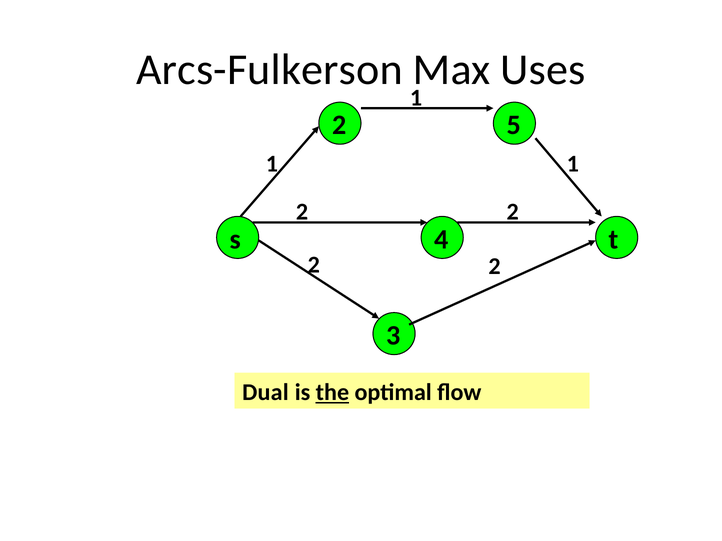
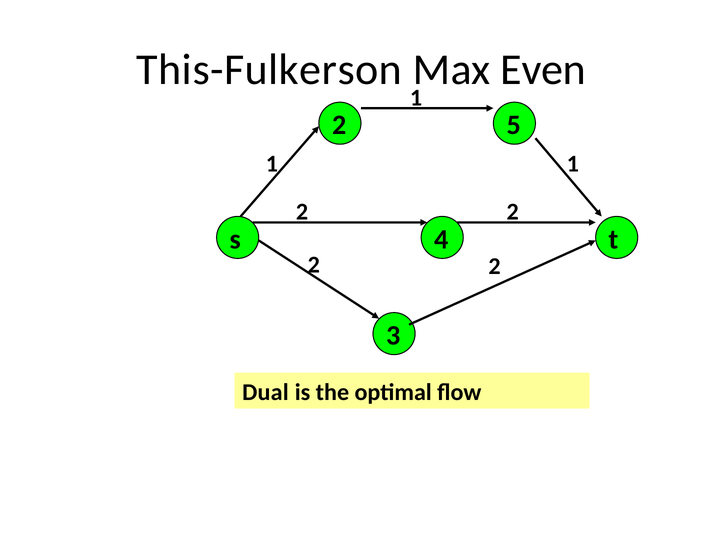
Arcs-Fulkerson: Arcs-Fulkerson -> This-Fulkerson (269, 70)
Uses: Uses -> Even (543, 70)
the underline: present -> none (332, 393)
